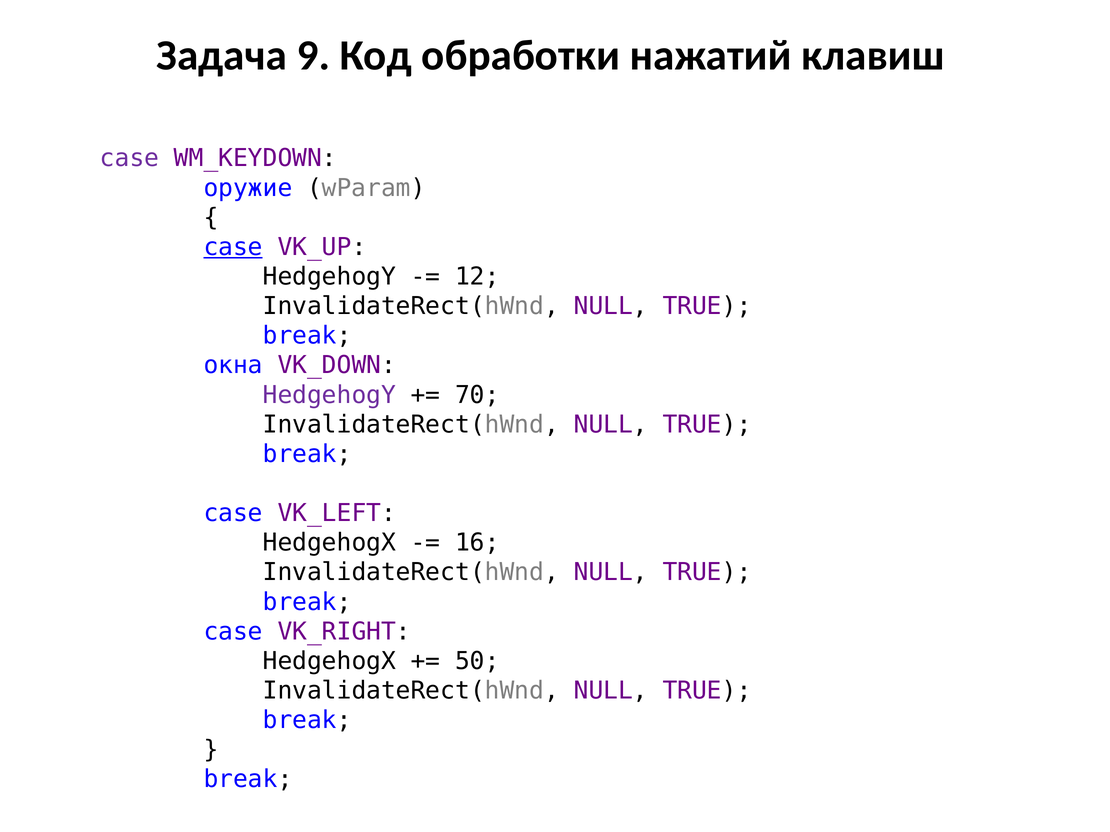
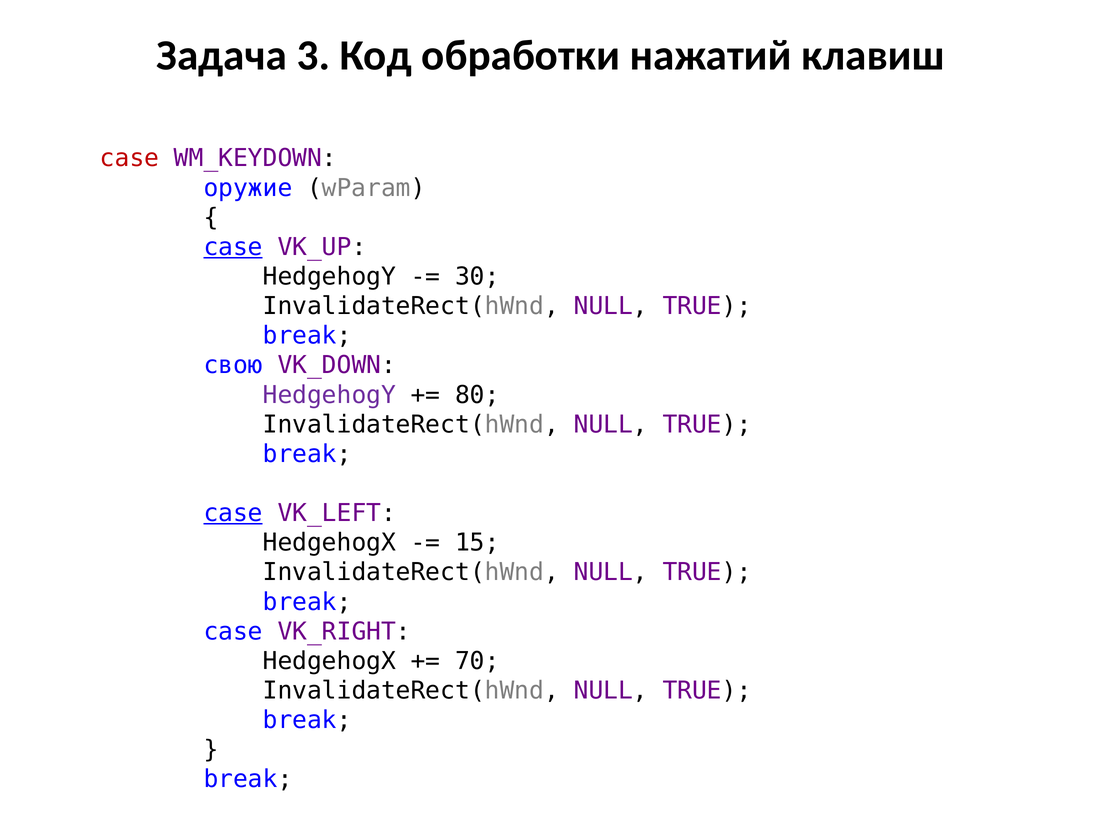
9: 9 -> 3 (313, 56)
case colour: purple -> red (130, 158)
12: 12 -> 30 (477, 277)
окна: окна -> свою (233, 366)
70: 70 -> 80 (477, 395)
case underline: none -> present (233, 513)
16: 16 -> 15 (477, 543)
50: 50 -> 70 (477, 661)
